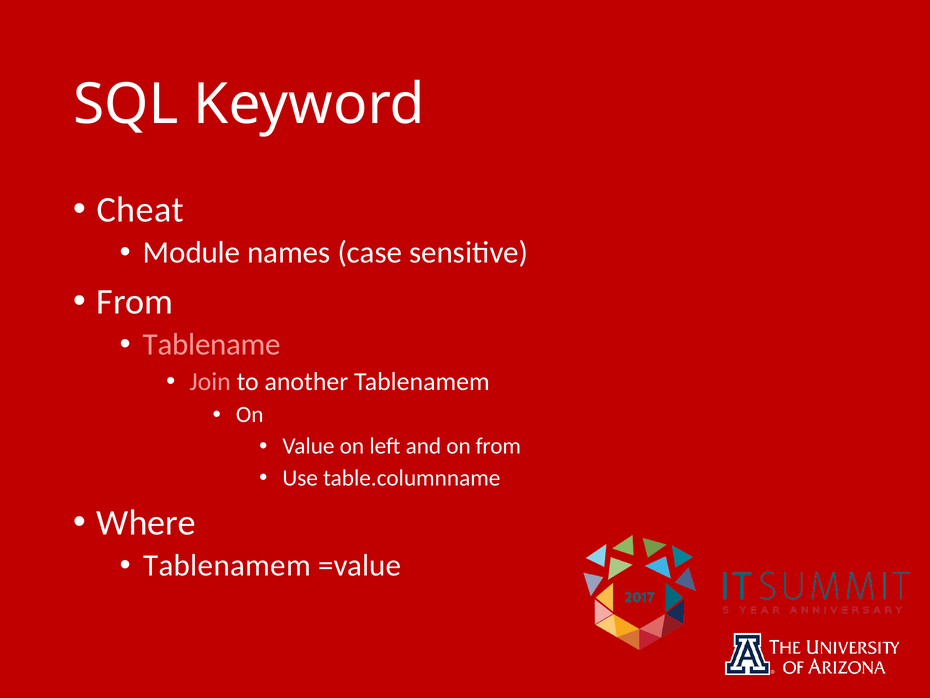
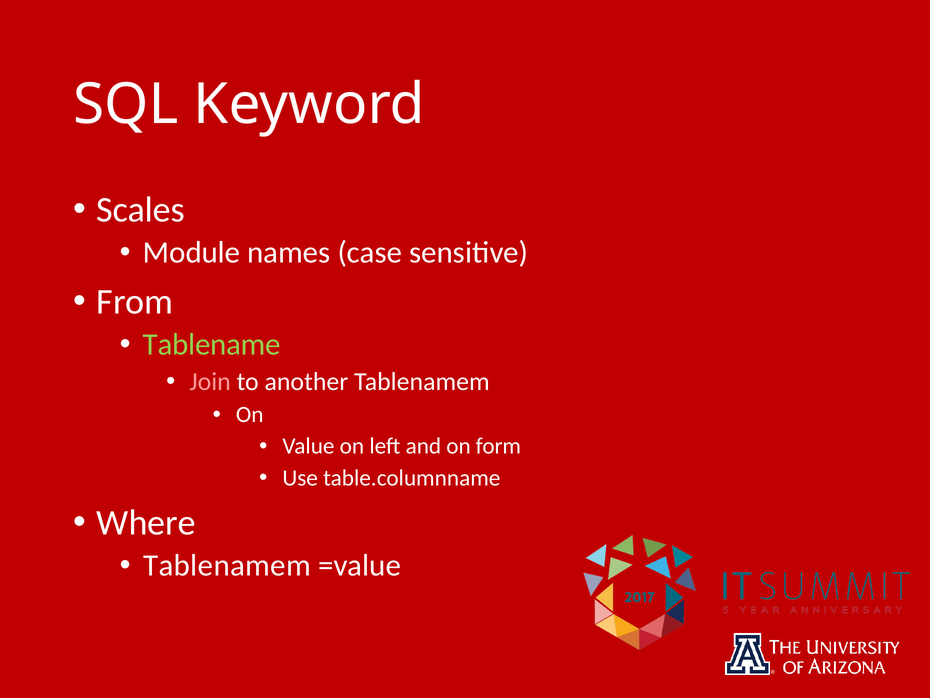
Cheat: Cheat -> Scales (141, 210)
Tablename colour: pink -> light green (212, 344)
on from: from -> form (498, 446)
